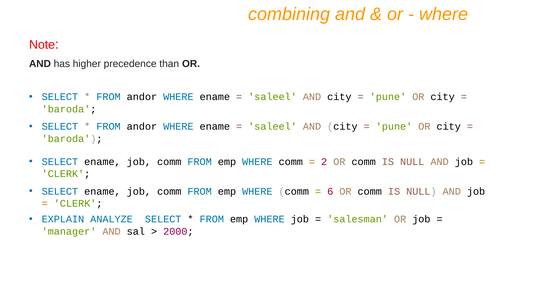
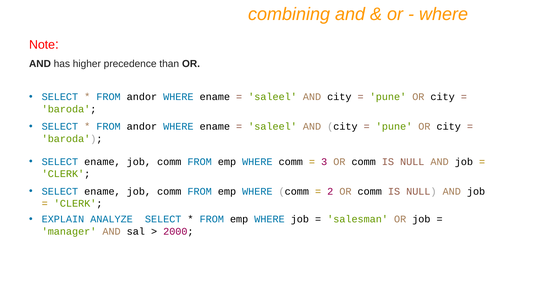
2: 2 -> 3 (324, 162)
6: 6 -> 2 (330, 191)
